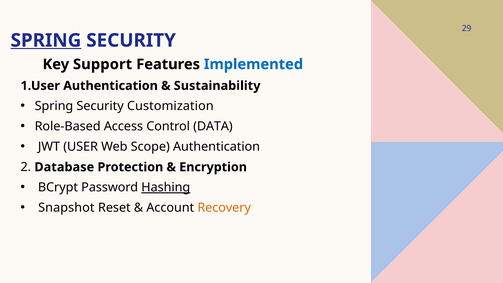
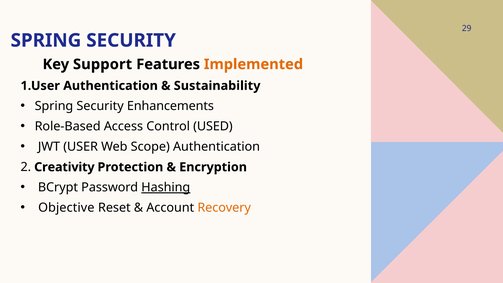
SPRING underline: present -> none (46, 40)
Implemented colour: blue -> orange (253, 64)
Customization: Customization -> Enhancements (170, 106)
DATA: DATA -> USED (213, 126)
Database: Database -> Creativity (64, 167)
Snapshot: Snapshot -> Objective (66, 208)
